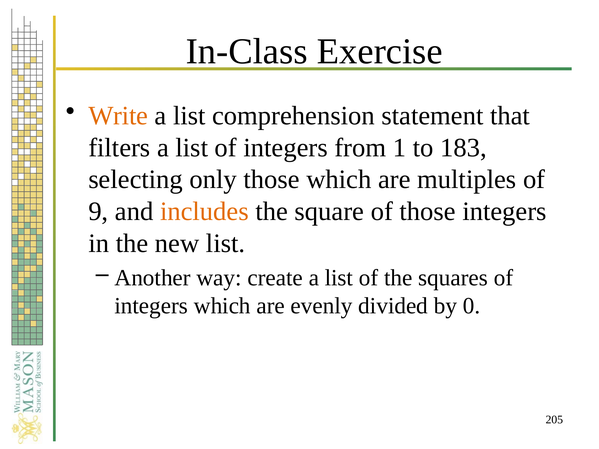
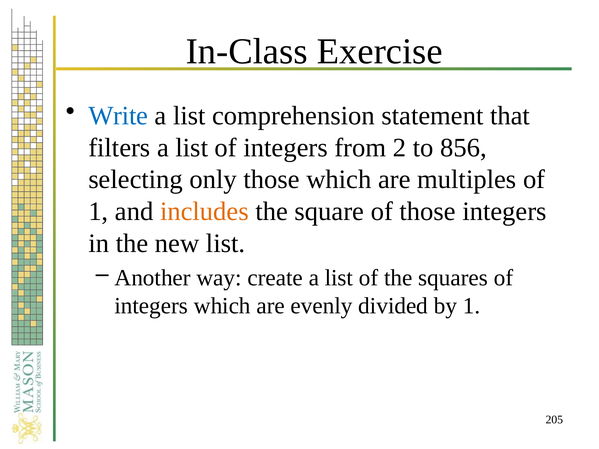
Write colour: orange -> blue (118, 116)
1: 1 -> 2 (399, 148)
183: 183 -> 856 (463, 148)
9: 9 -> 1 (98, 212)
by 0: 0 -> 1 (472, 306)
